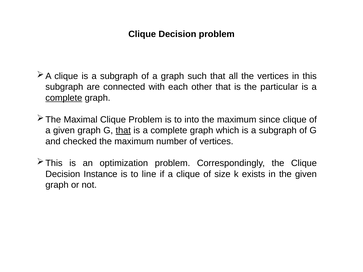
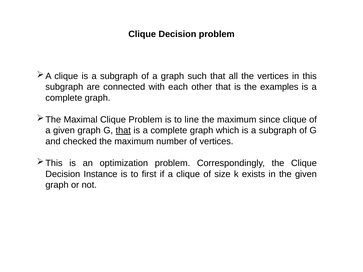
particular: particular -> examples (279, 87)
complete underline: present -> none (64, 98)
into: into -> line (192, 120)
line: line -> first (149, 174)
